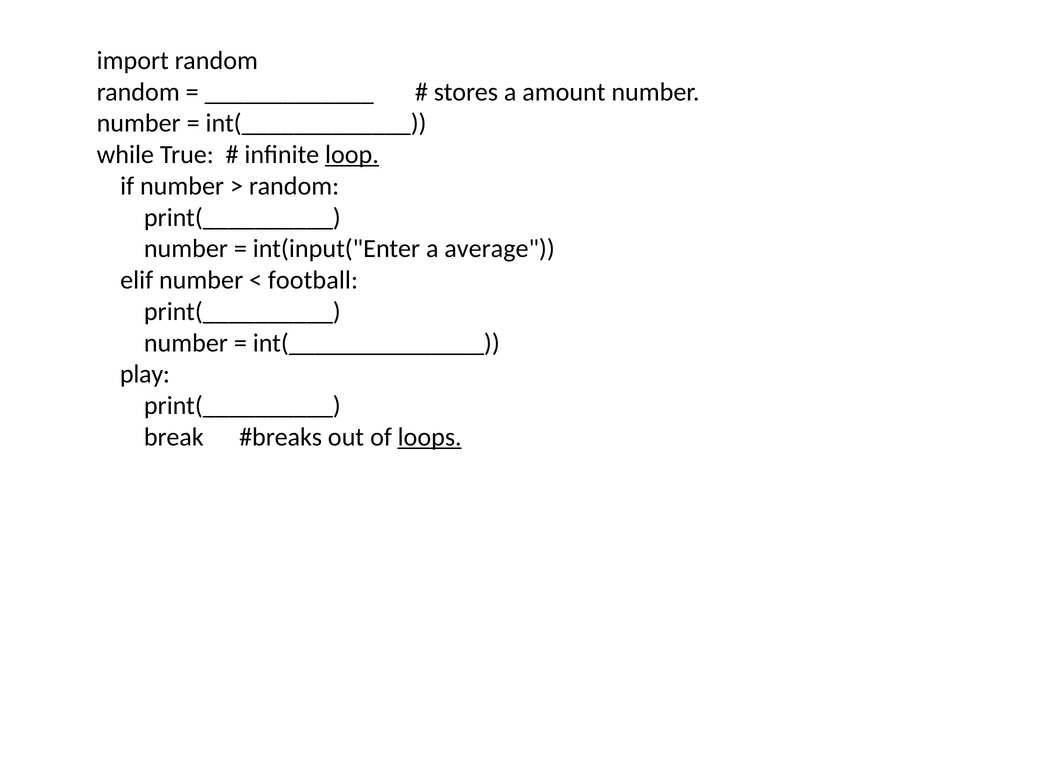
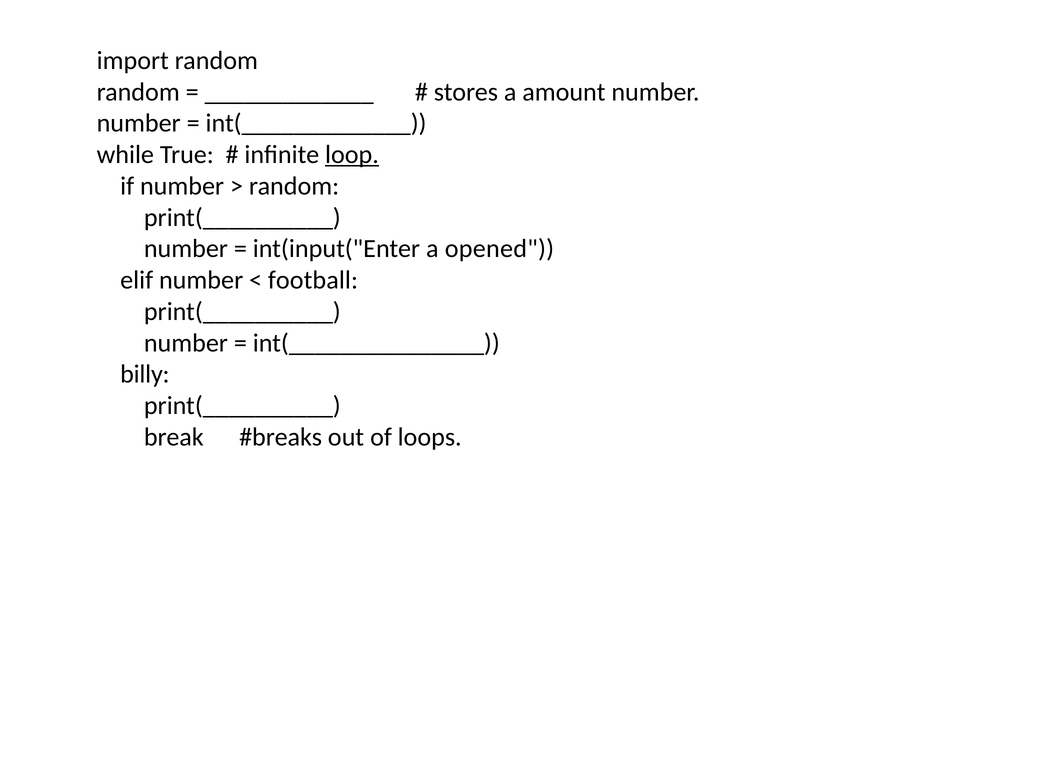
average: average -> opened (499, 249)
play: play -> billy (145, 374)
loops underline: present -> none (430, 437)
